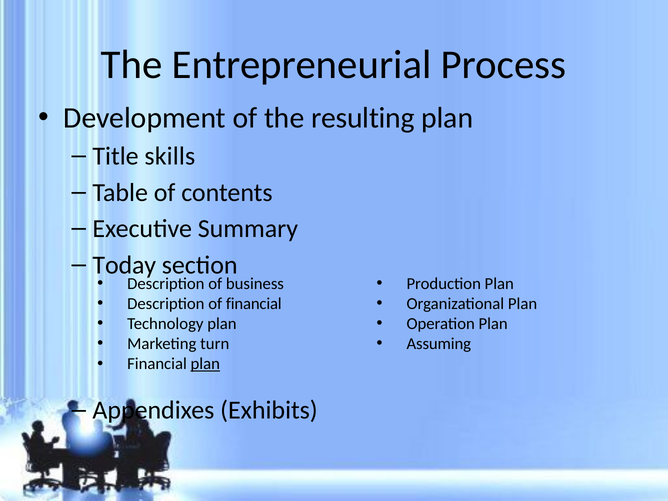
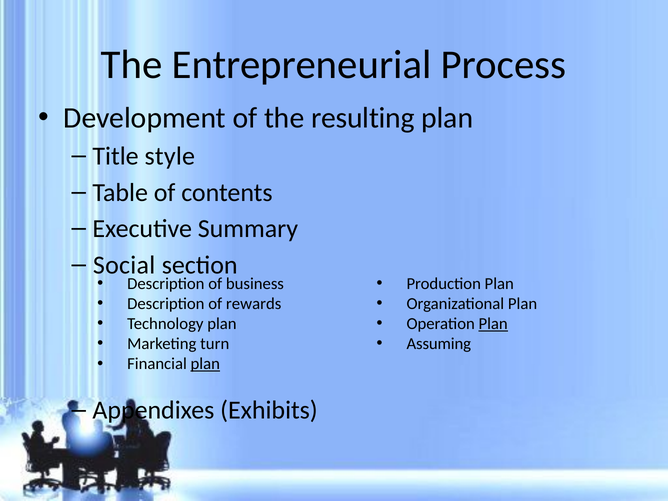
skills: skills -> style (170, 156)
Today: Today -> Social (124, 265)
of financial: financial -> rewards (254, 304)
Plan underline: none -> present (493, 324)
